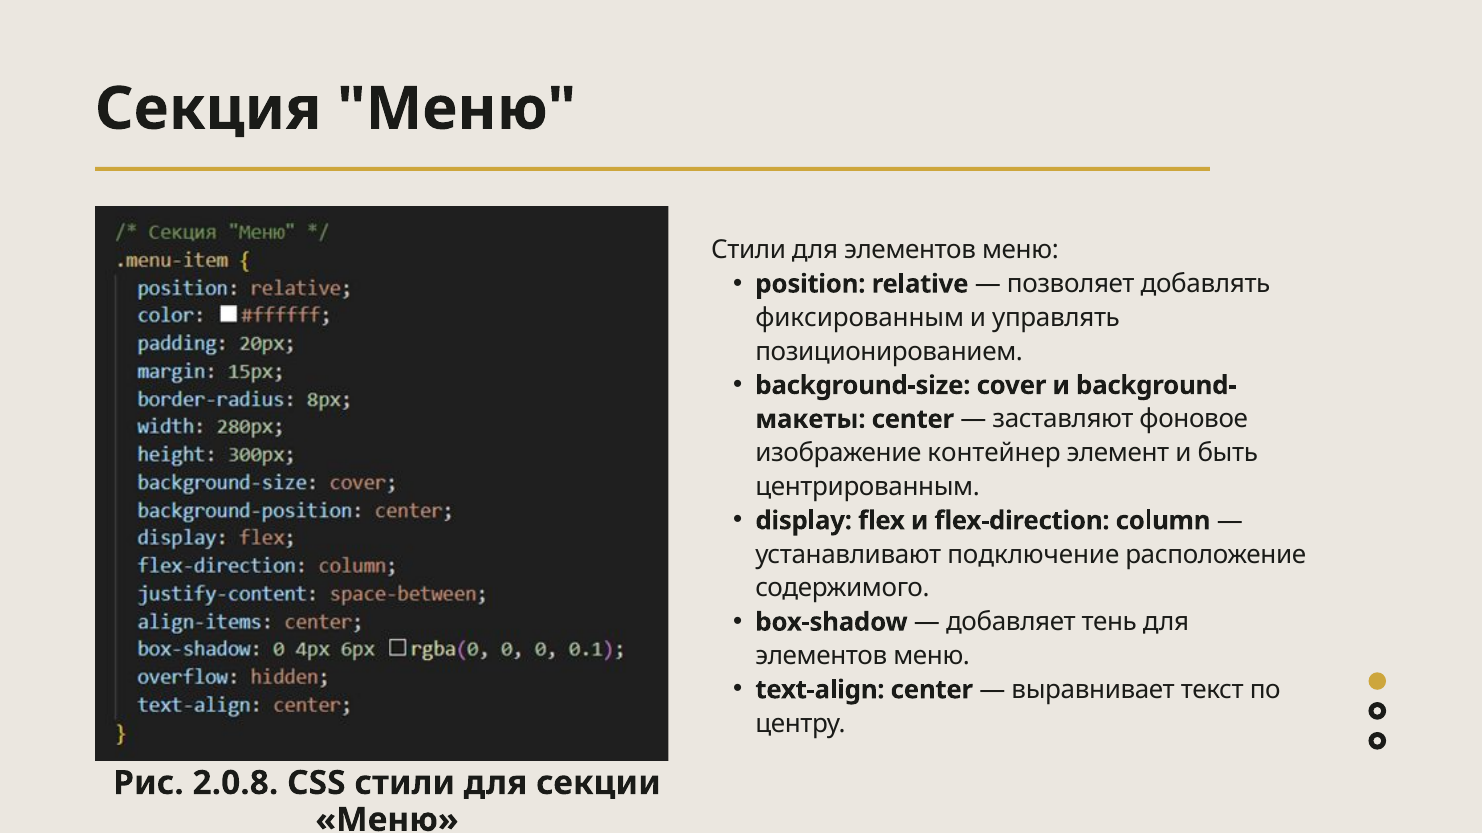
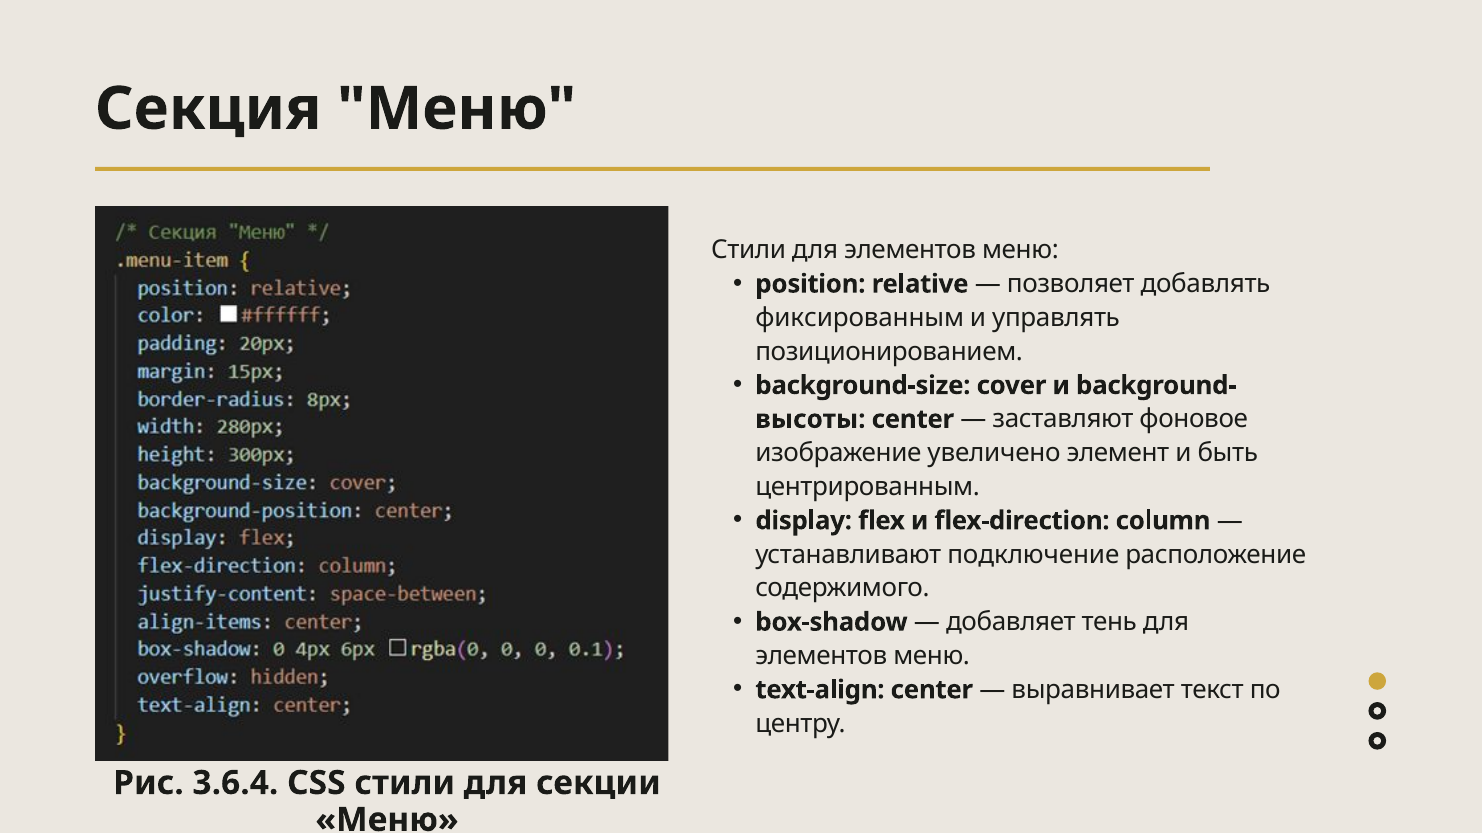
макеты: макеты -> высоты (810, 420)
контейнер: контейнер -> увеличено (994, 453)
2.0.8: 2.0.8 -> 3.6.4 (235, 784)
